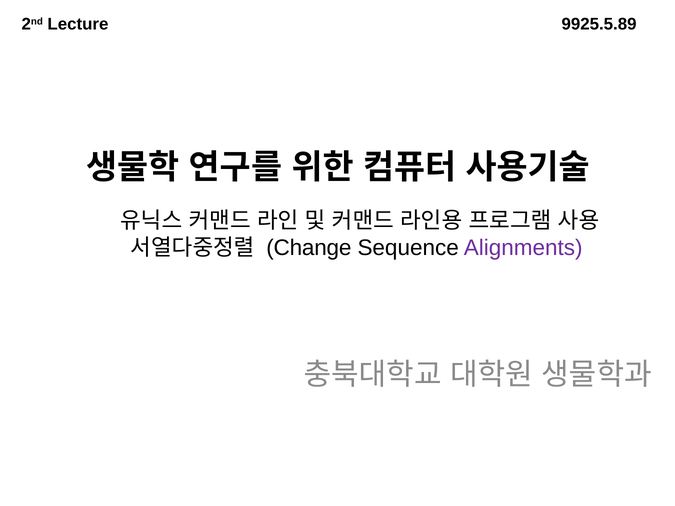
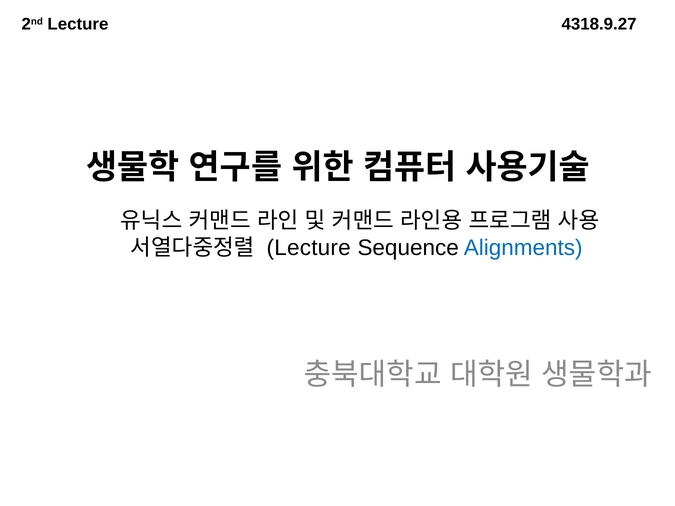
9925.5.89: 9925.5.89 -> 4318.9.27 (599, 24)
Change: Change -> Lecture (309, 248)
Alignments colour: purple -> blue (523, 248)
